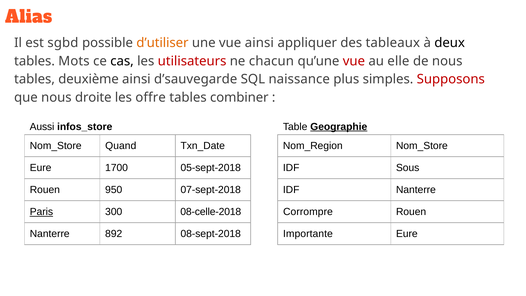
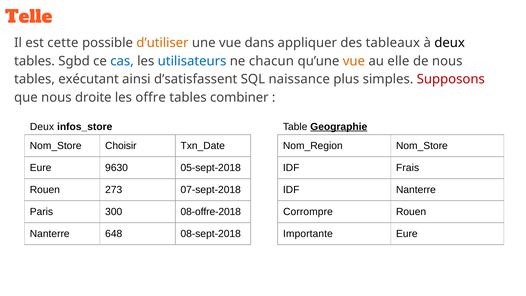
Alias: Alias -> Telle (29, 17)
sgbd: sgbd -> cette (63, 43)
vue ainsi: ainsi -> dans (259, 43)
Mots: Mots -> Sgbd (74, 61)
cas colour: black -> blue (122, 61)
utilisateurs colour: red -> blue (192, 61)
vue colour: red -> orange (354, 61)
deuxième: deuxième -> exécutant (89, 79)
d’sauvegarde: d’sauvegarde -> d’satisfassent (196, 79)
Aussi: Aussi -> Deux (42, 127)
Quand: Quand -> Choisir (121, 146)
1700: 1700 -> 9630 (117, 168)
Sous: Sous -> Frais (408, 168)
950: 950 -> 273 (114, 190)
Paris underline: present -> none (41, 212)
08-celle-2018: 08-celle-2018 -> 08-offre-2018 (211, 212)
892: 892 -> 648 (114, 234)
